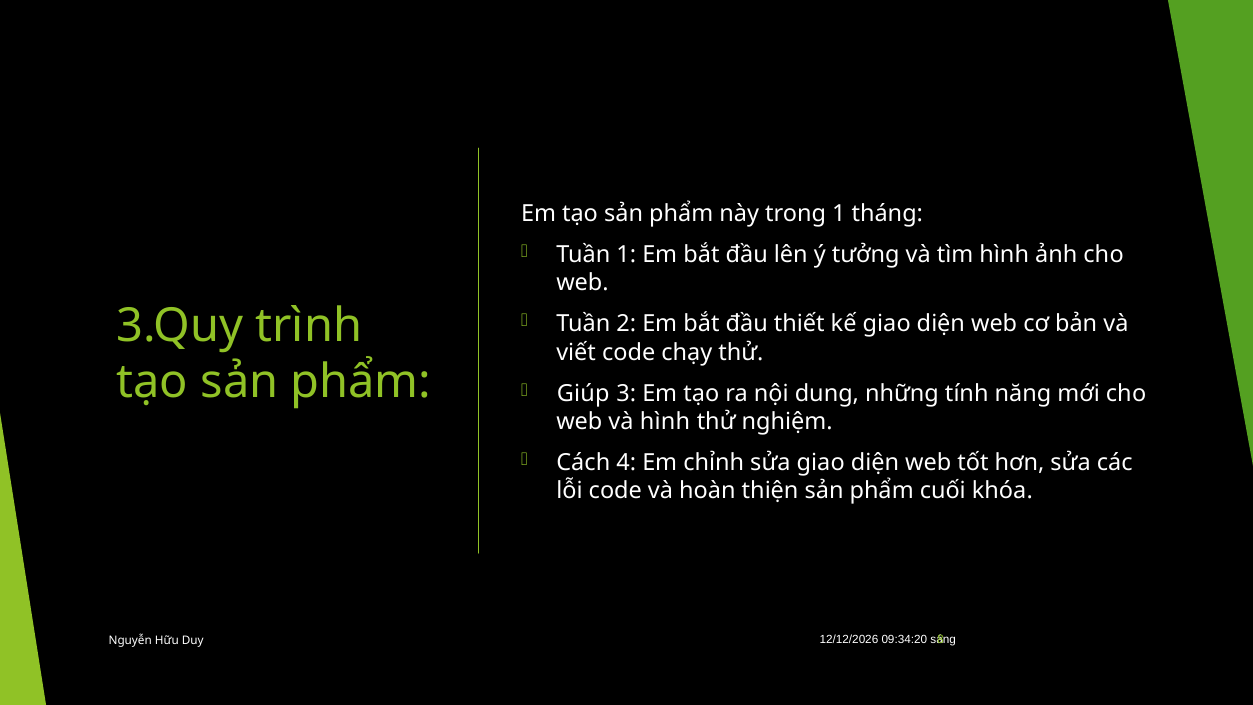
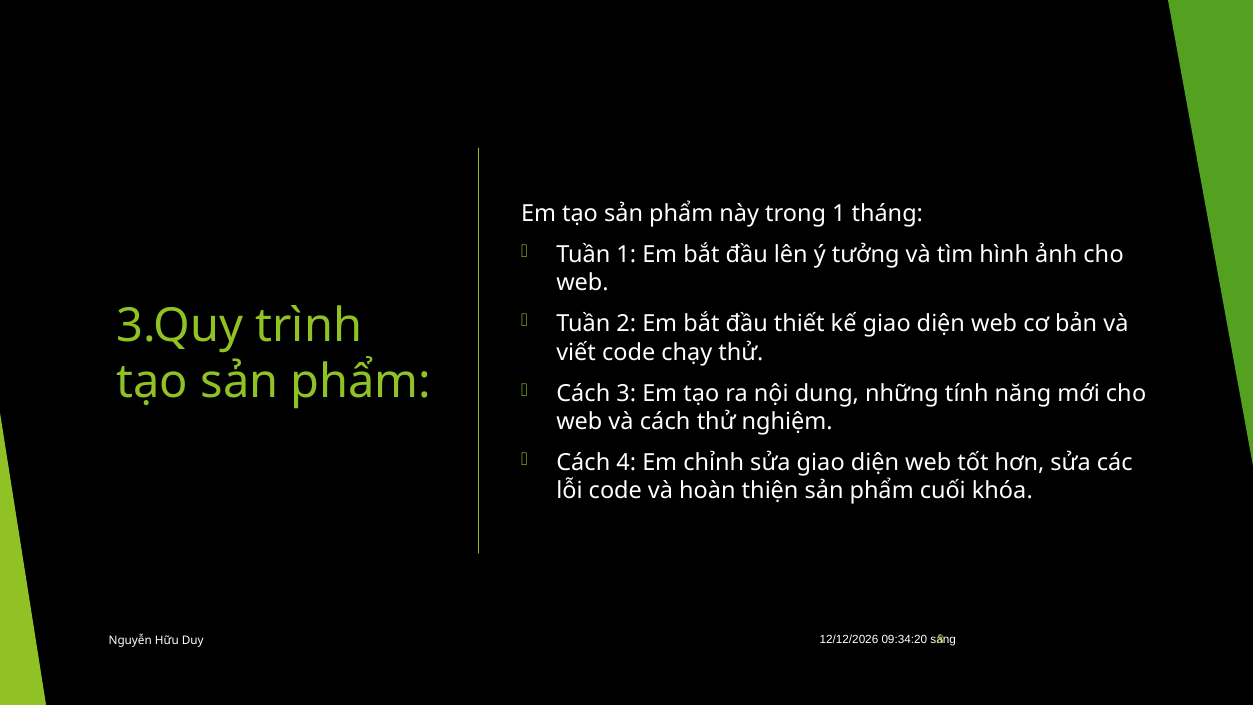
Giúp: Giúp -> Cách (583, 393)
và hình: hình -> cách (665, 422)
